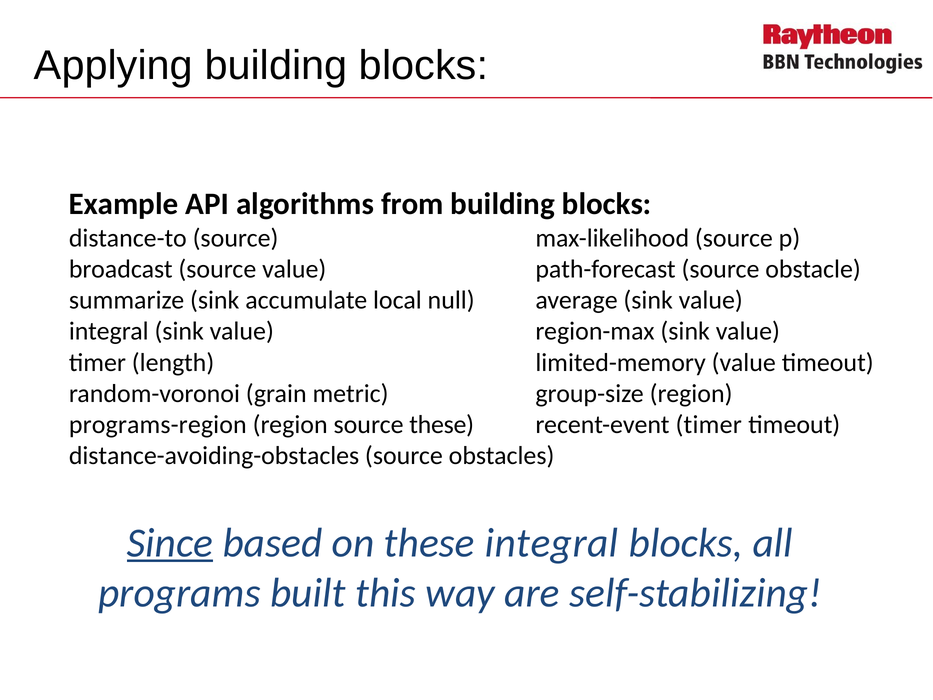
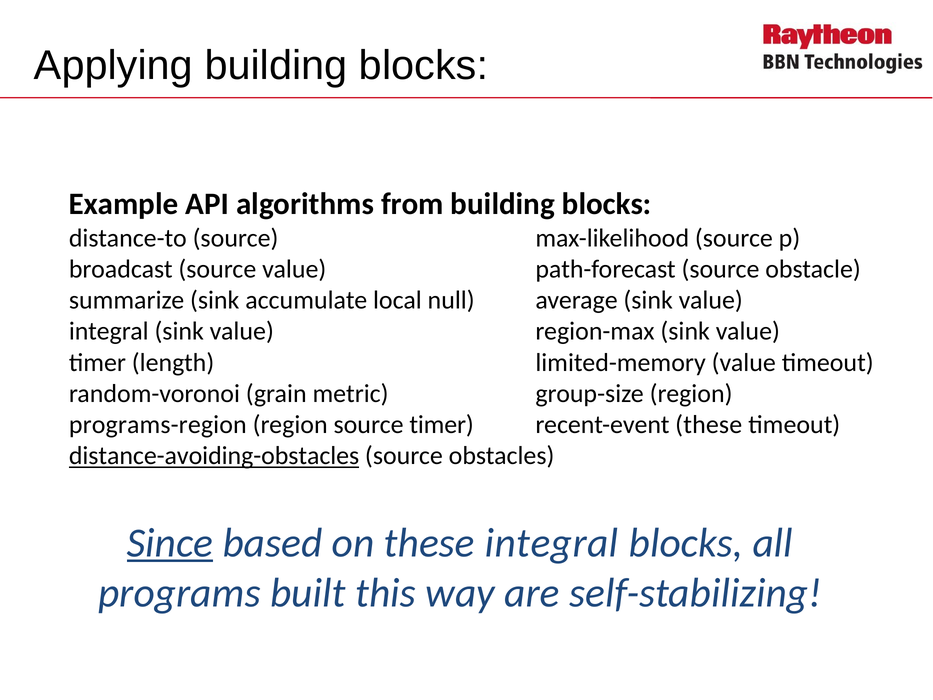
source these: these -> timer (442, 425)
recent-event timer: timer -> these (709, 425)
distance-avoiding-obstacles underline: none -> present (214, 456)
